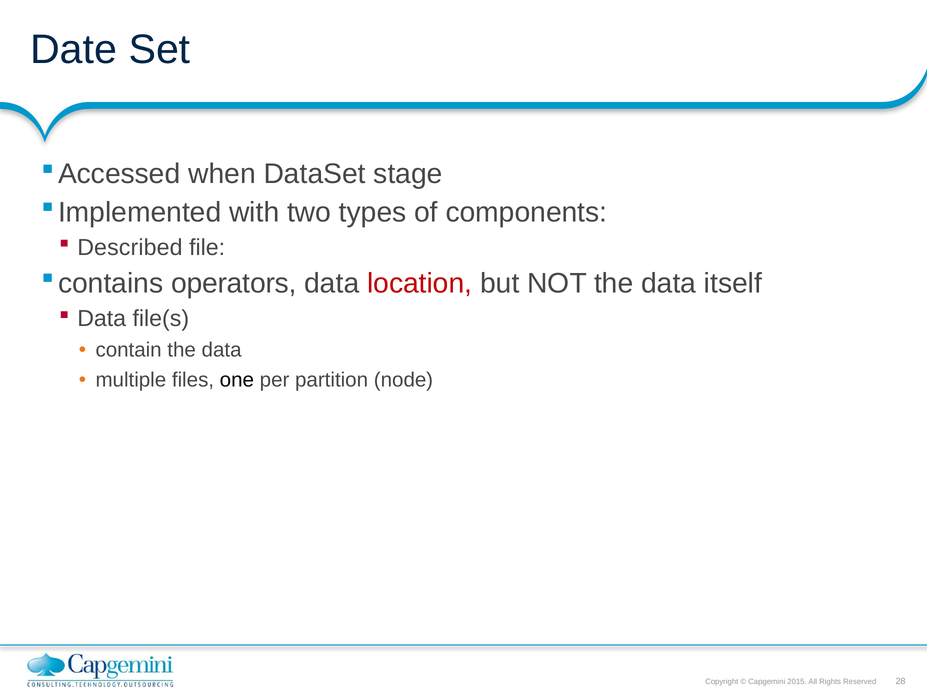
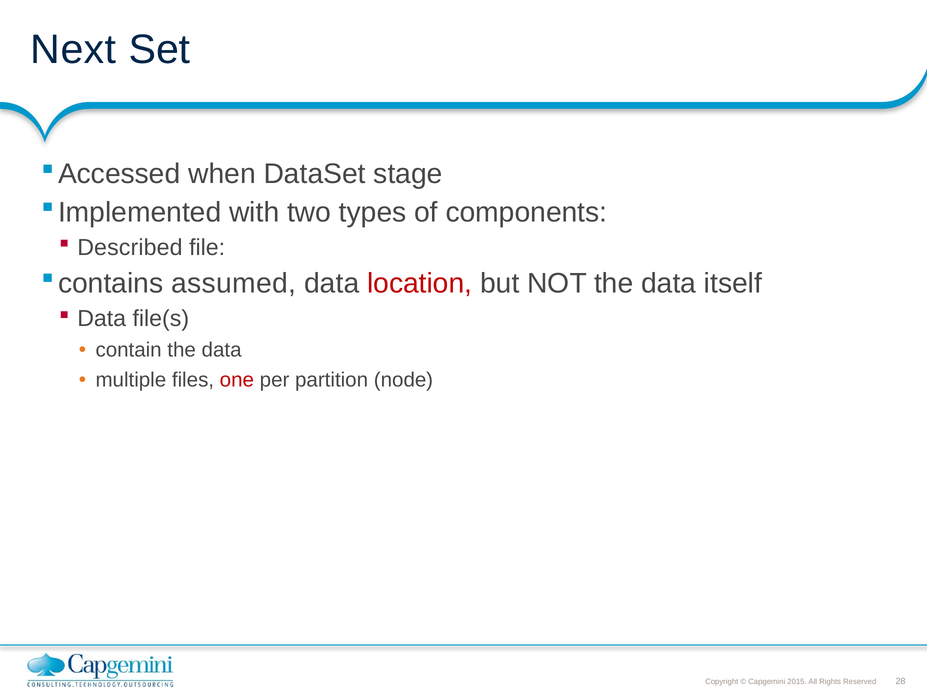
Date: Date -> Next (73, 50)
operators: operators -> assumed (234, 283)
one colour: black -> red (237, 380)
